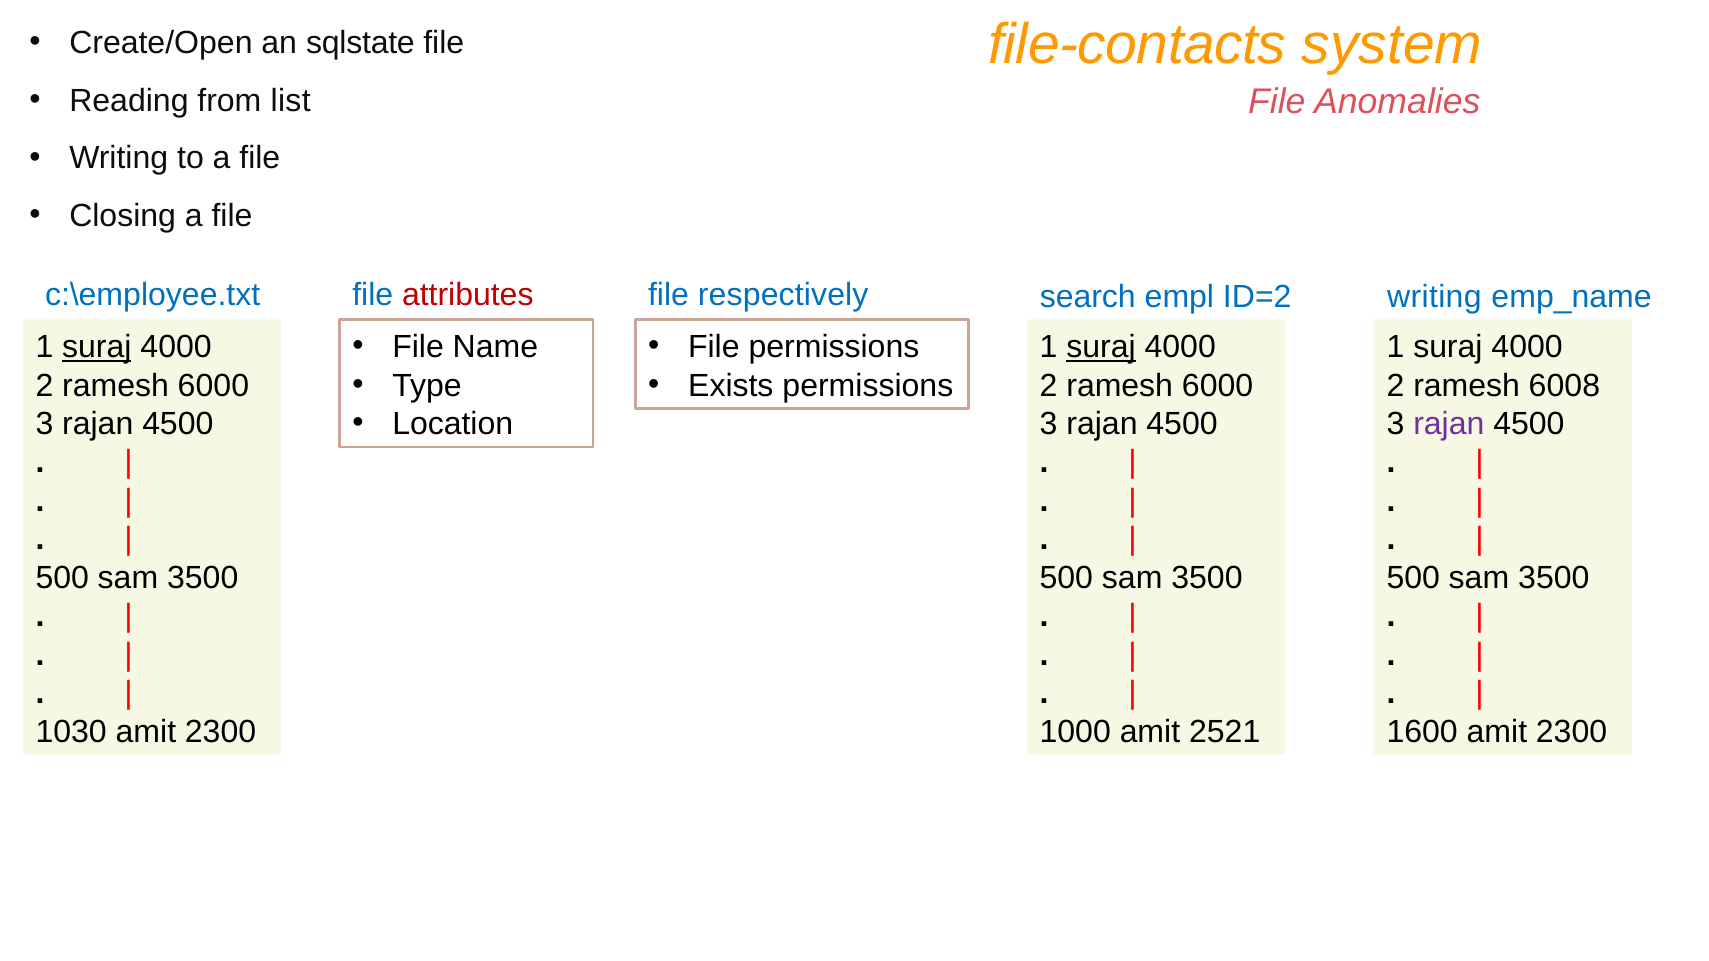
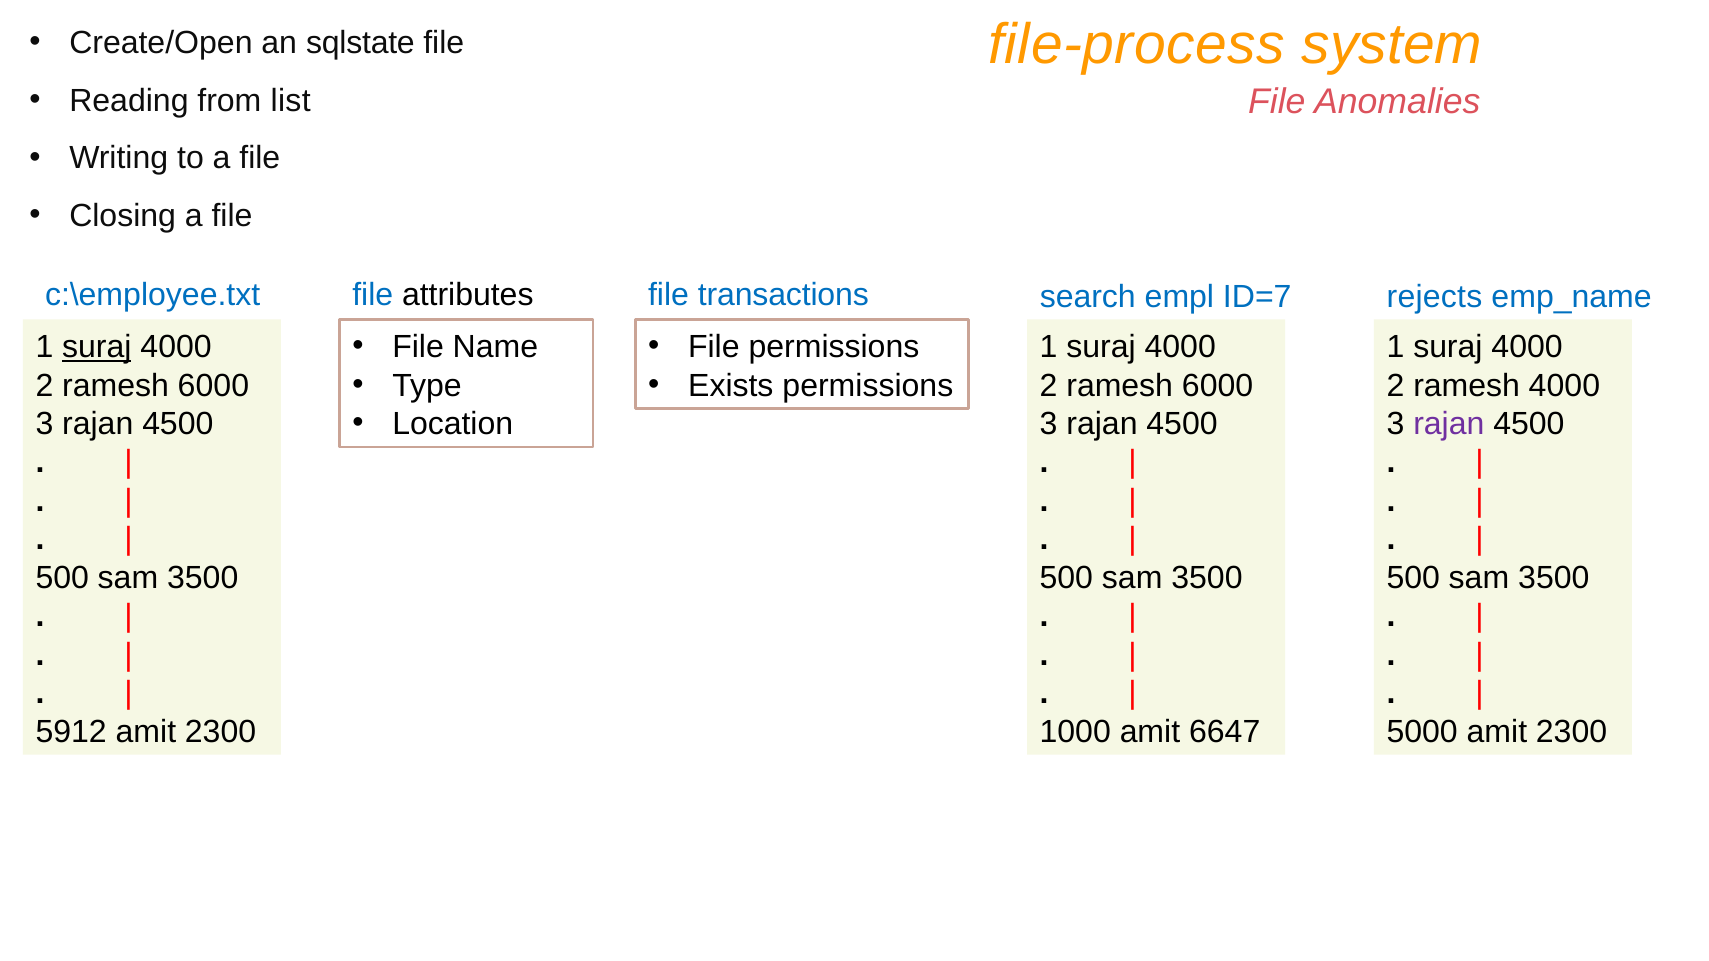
file-contacts: file-contacts -> file-process (1137, 44)
attributes colour: red -> black (468, 295)
respectively: respectively -> transactions (783, 295)
ID=2: ID=2 -> ID=7 (1257, 297)
writing: writing -> rejects (1435, 297)
suraj underline: present -> none (1101, 347)
ramesh 6008: 6008 -> 4000 (1564, 386)
1030: 1030 -> 5912 (71, 732)
2521: 2521 -> 6647 (1225, 732)
1600: 1600 -> 5000 (1422, 732)
